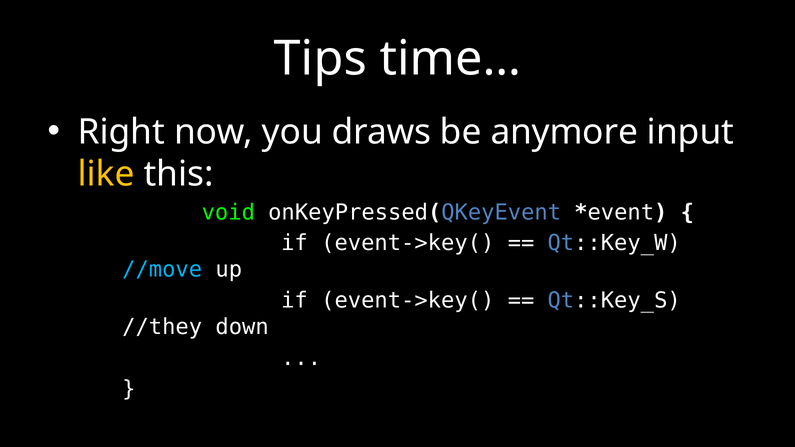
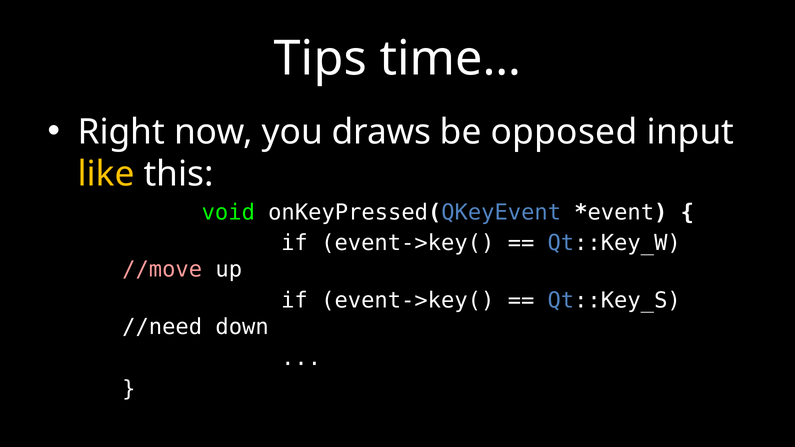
anymore: anymore -> opposed (564, 132)
//move colour: light blue -> pink (162, 270)
//they: //they -> //need (162, 327)
